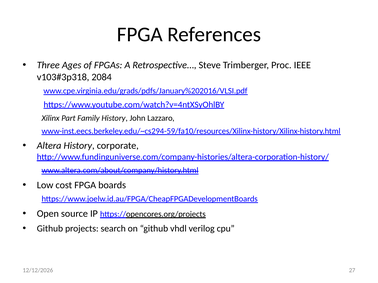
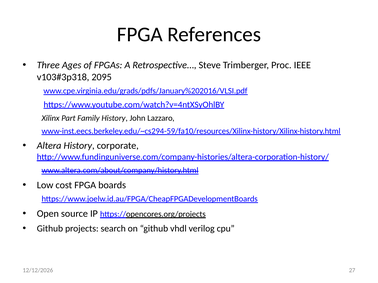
2084: 2084 -> 2095 (102, 77)
